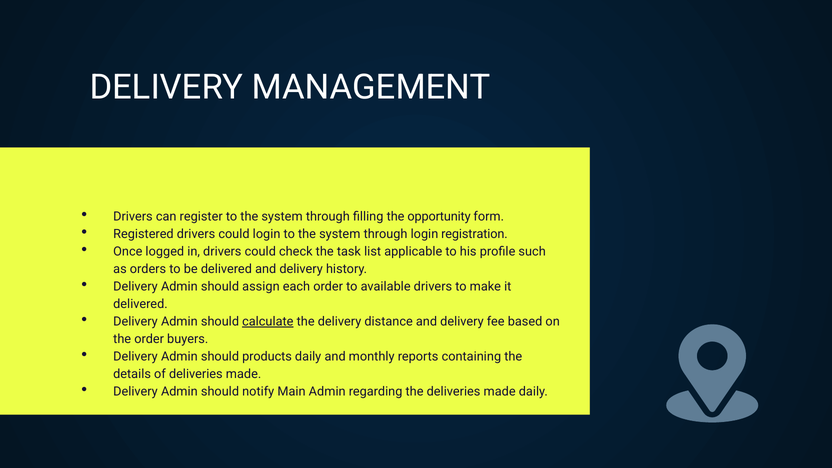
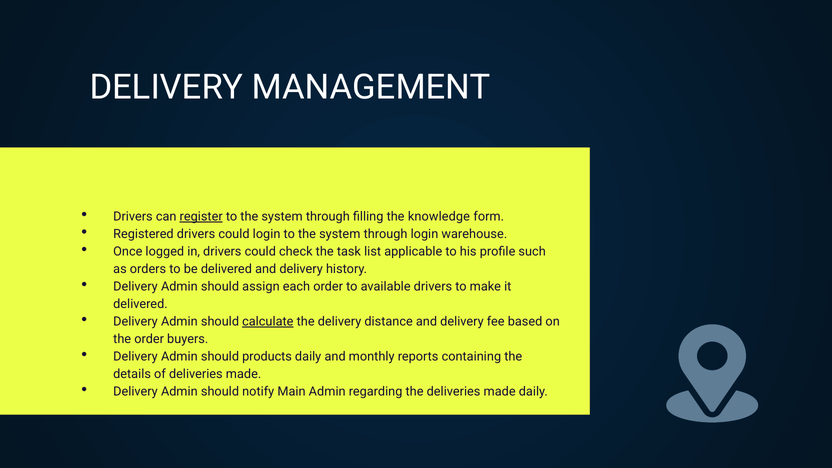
register underline: none -> present (201, 216)
opportunity: opportunity -> knowledge (439, 216)
registration: registration -> warehouse (474, 234)
